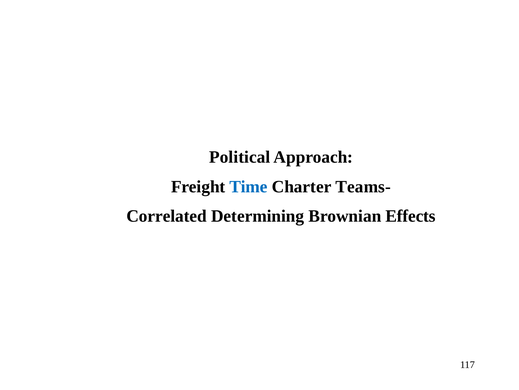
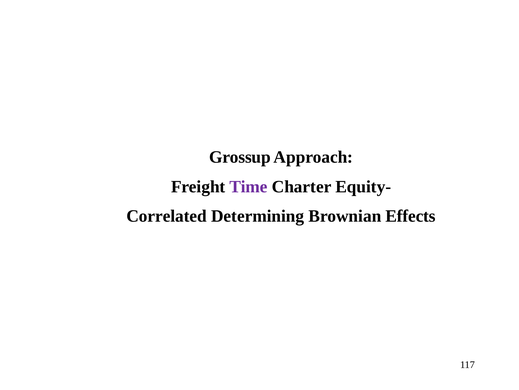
Political: Political -> Grossup (240, 157)
Time colour: blue -> purple (249, 186)
Teams-: Teams- -> Equity- (363, 186)
